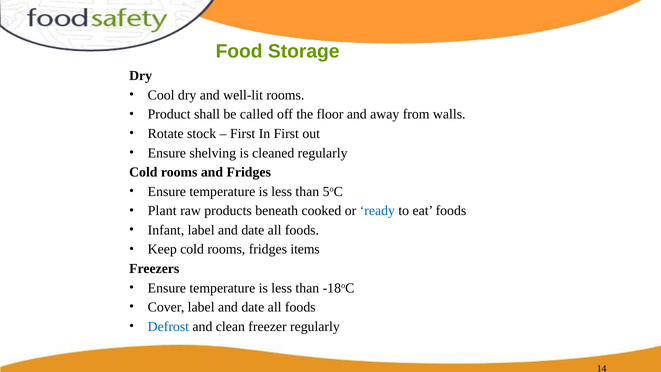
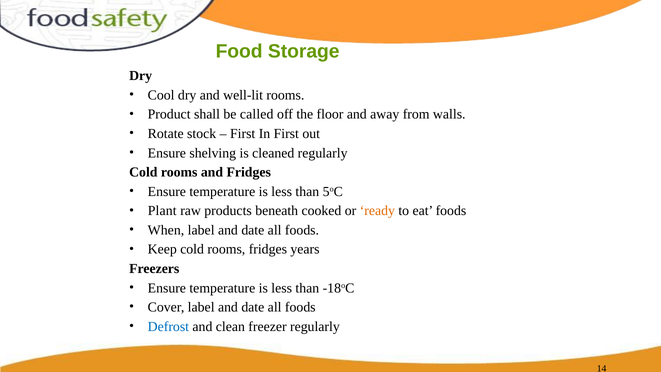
ready colour: blue -> orange (377, 211)
Infant: Infant -> When (166, 230)
items: items -> years (305, 249)
